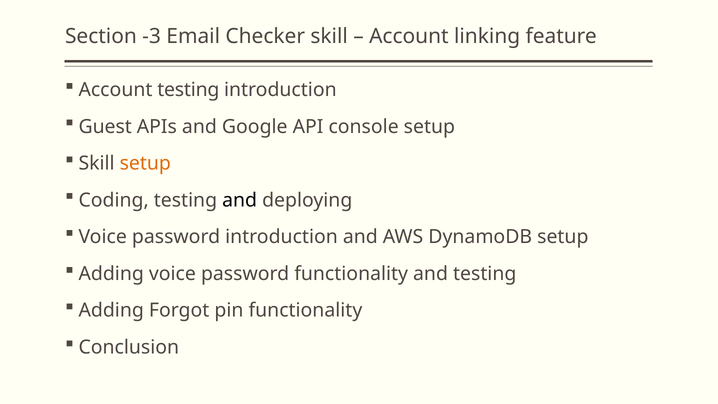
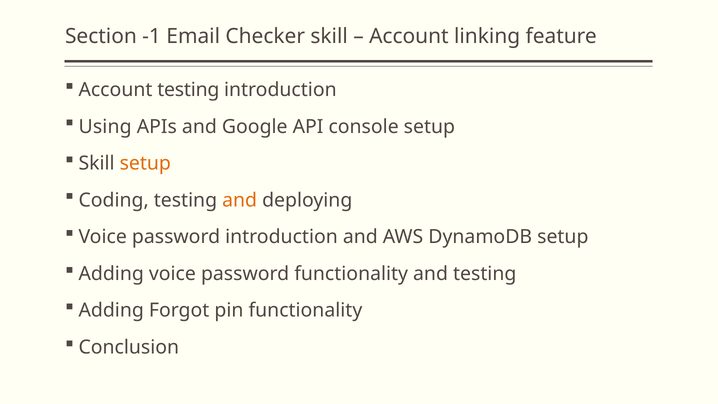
-3: -3 -> -1 (152, 36)
Guest: Guest -> Using (105, 127)
and colour: black -> orange (240, 200)
